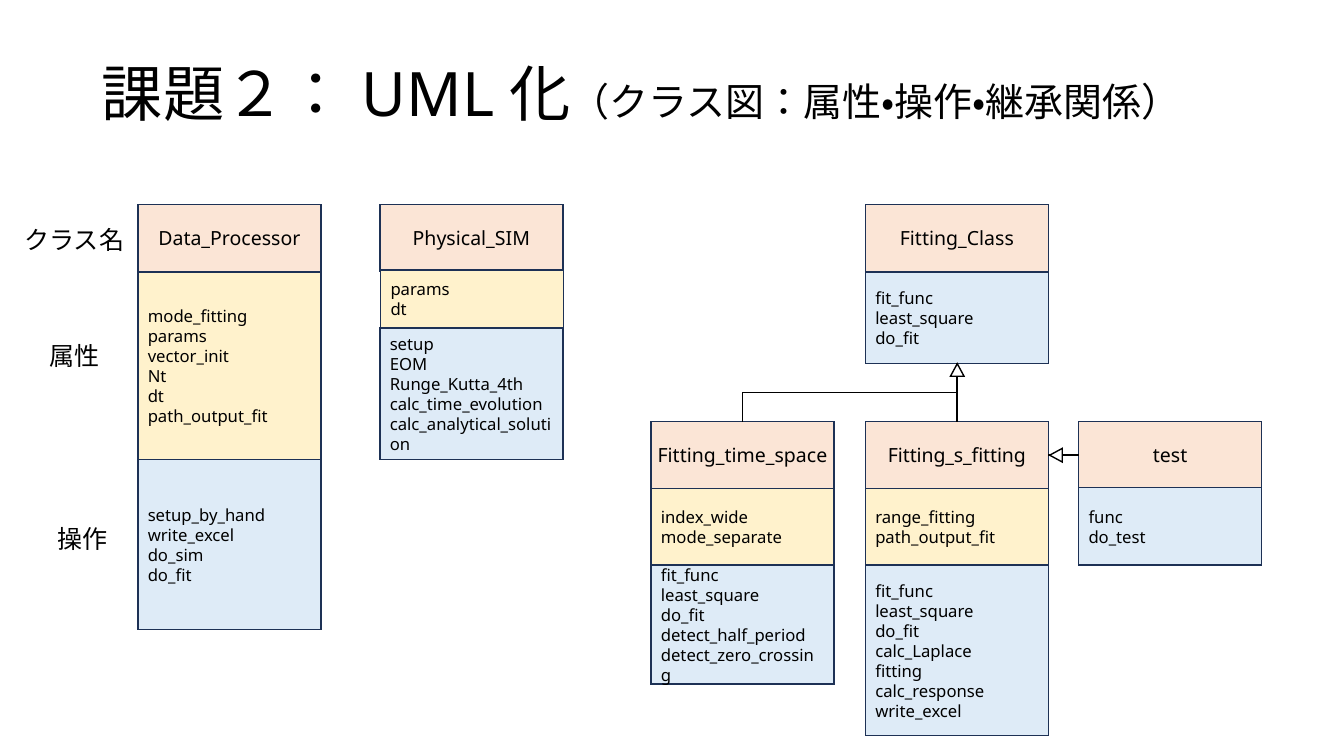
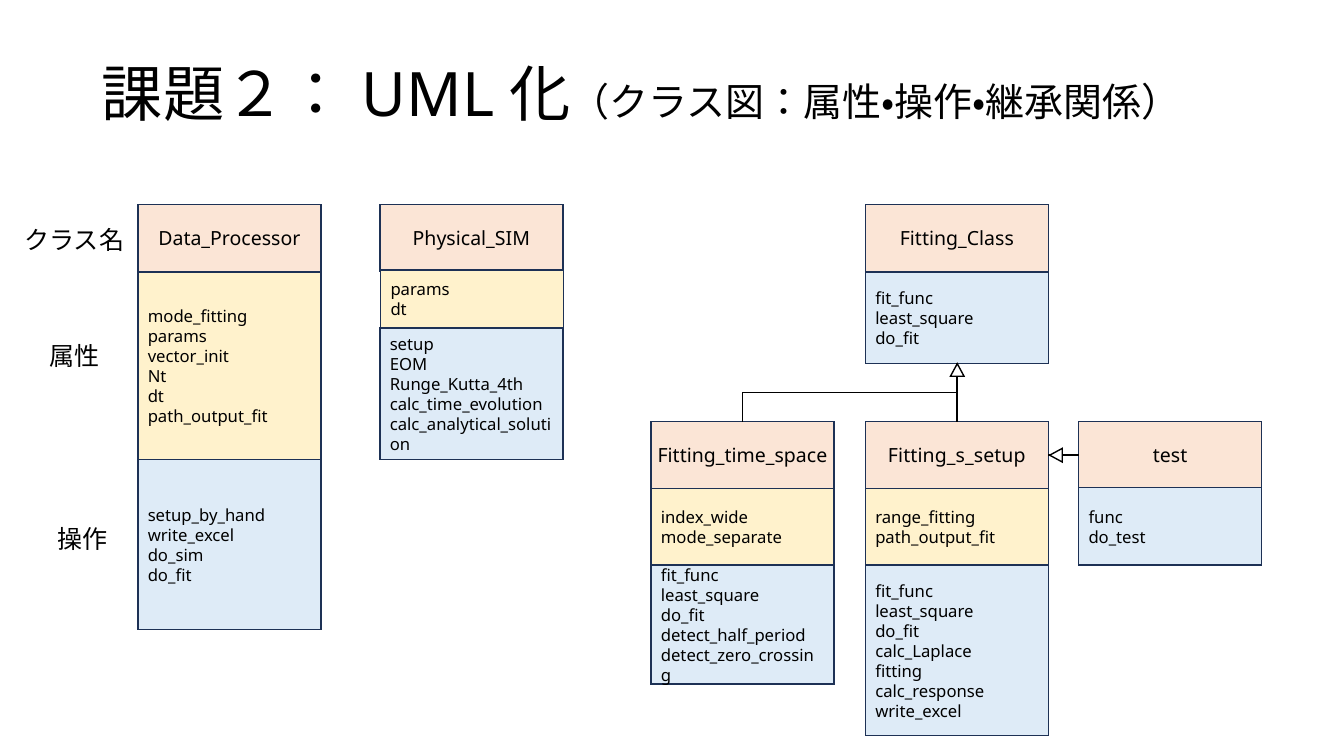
Fitting_s_fitting: Fitting_s_fitting -> Fitting_s_setup (957, 457)
